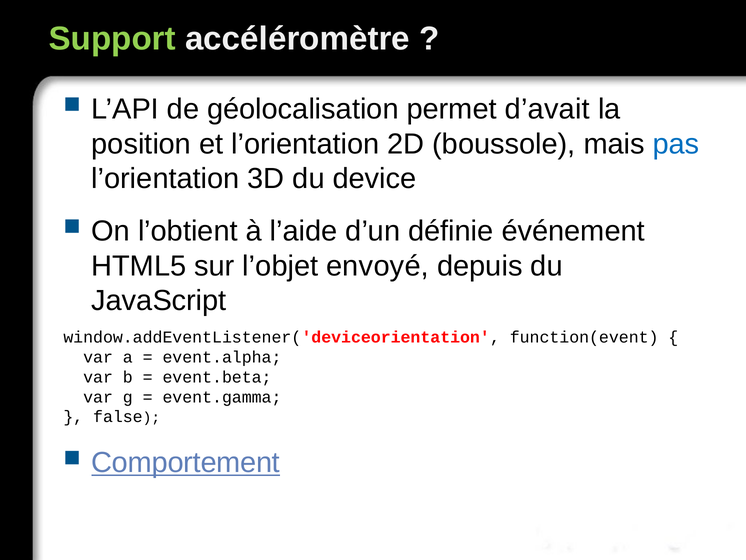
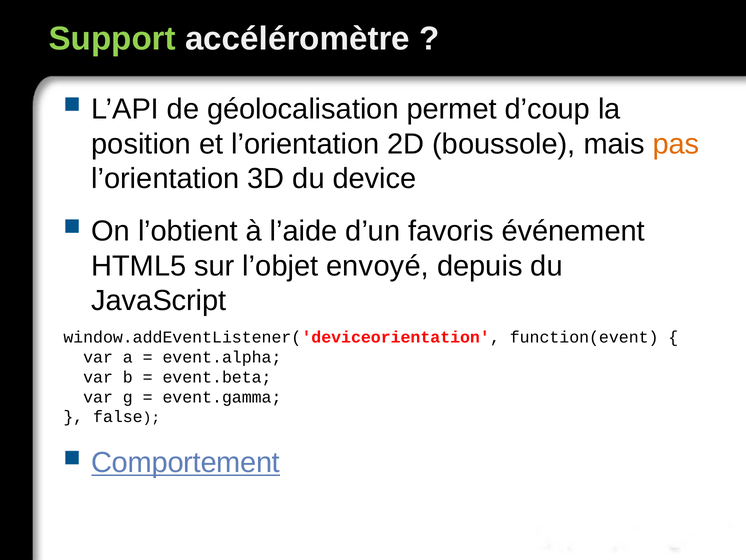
d’avait: d’avait -> d’coup (547, 109)
pas colour: blue -> orange (676, 144)
définie: définie -> favoris (451, 231)
